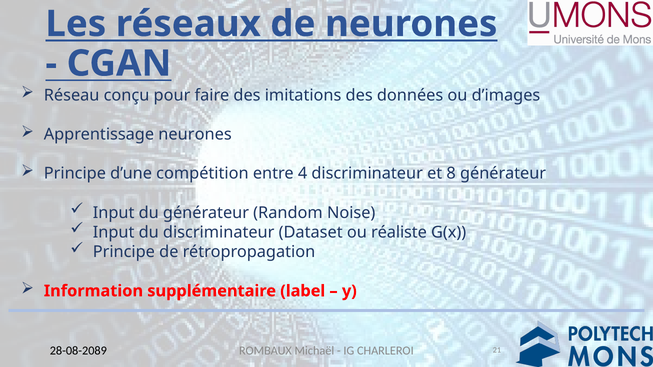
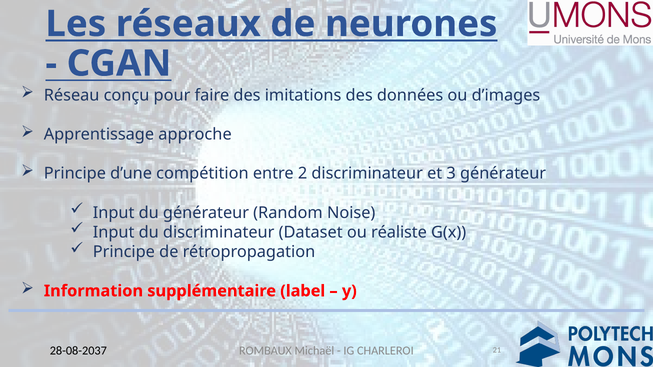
Apprentissage neurones: neurones -> approche (195, 134)
4: 4 -> 2 (303, 174)
8: 8 -> 3 (451, 174)
28-08-2089: 28-08-2089 -> 28-08-2037 (78, 351)
